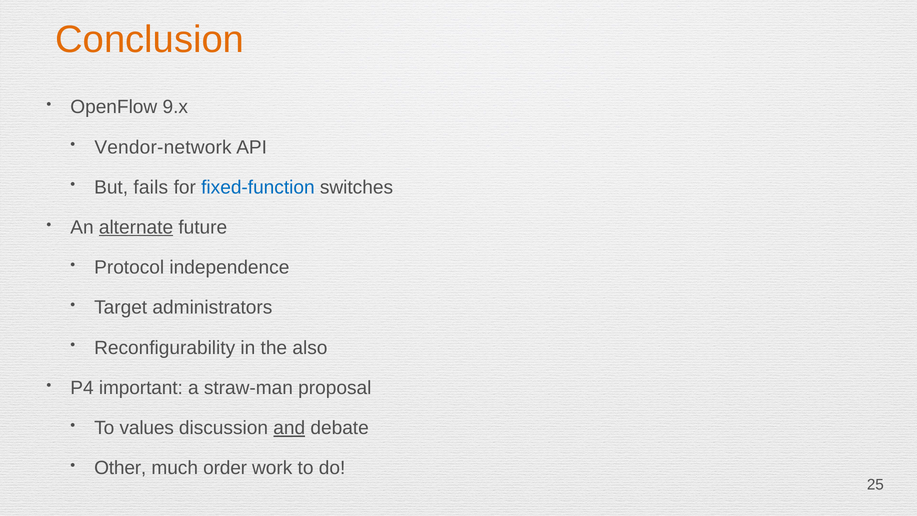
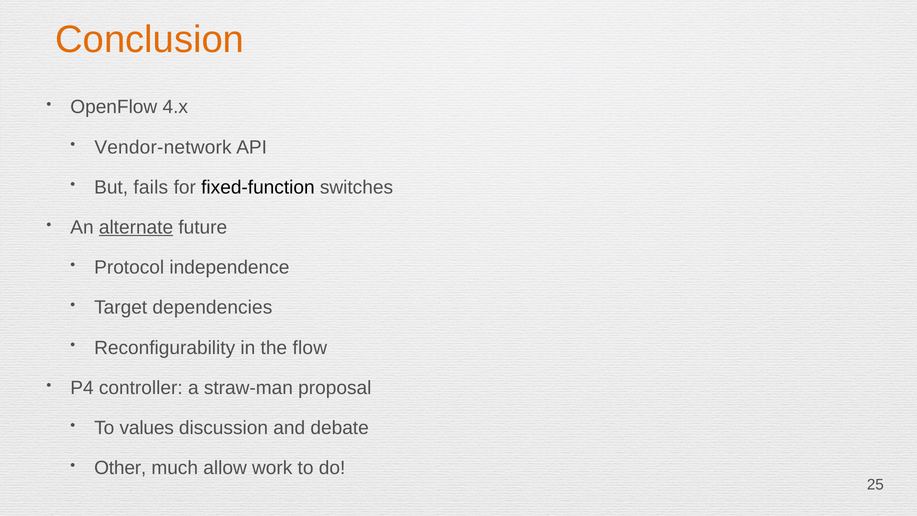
9.x: 9.x -> 4.x (175, 107)
fixed-function colour: blue -> black (258, 187)
administrators: administrators -> dependencies (212, 308)
also: also -> flow (310, 348)
important: important -> controller (141, 388)
and underline: present -> none (289, 428)
order: order -> allow (225, 468)
